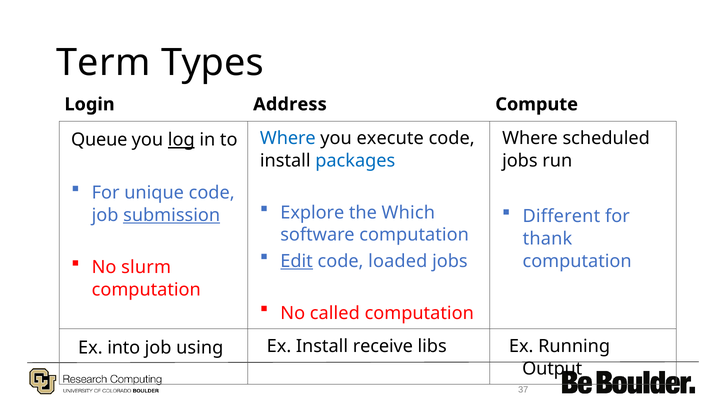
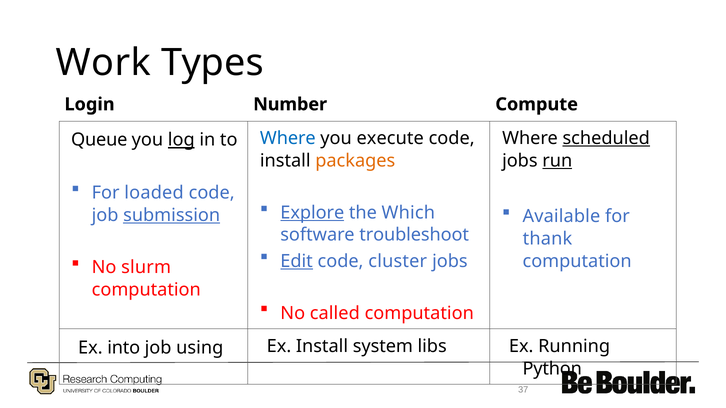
Term: Term -> Work (103, 63)
Address: Address -> Number (290, 104)
scheduled underline: none -> present (606, 138)
packages colour: blue -> orange (355, 161)
run underline: none -> present (557, 161)
unique: unique -> loaded (154, 193)
Explore underline: none -> present (312, 213)
Different: Different -> Available (561, 217)
software computation: computation -> troubleshoot (414, 235)
loaded: loaded -> cluster (398, 261)
receive: receive -> system (383, 347)
Output: Output -> Python (552, 369)
